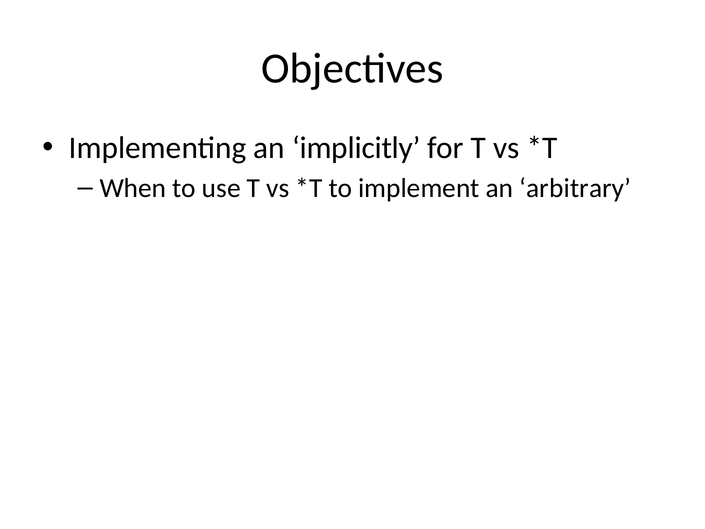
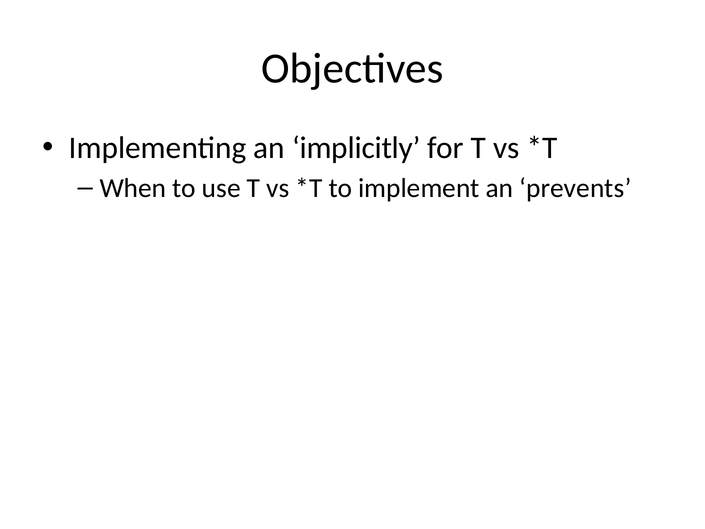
arbitrary: arbitrary -> prevents (575, 188)
